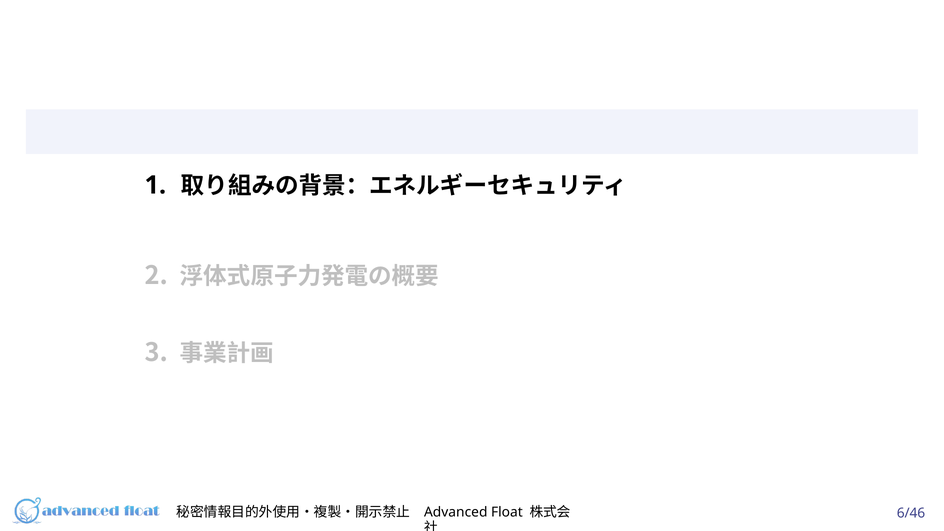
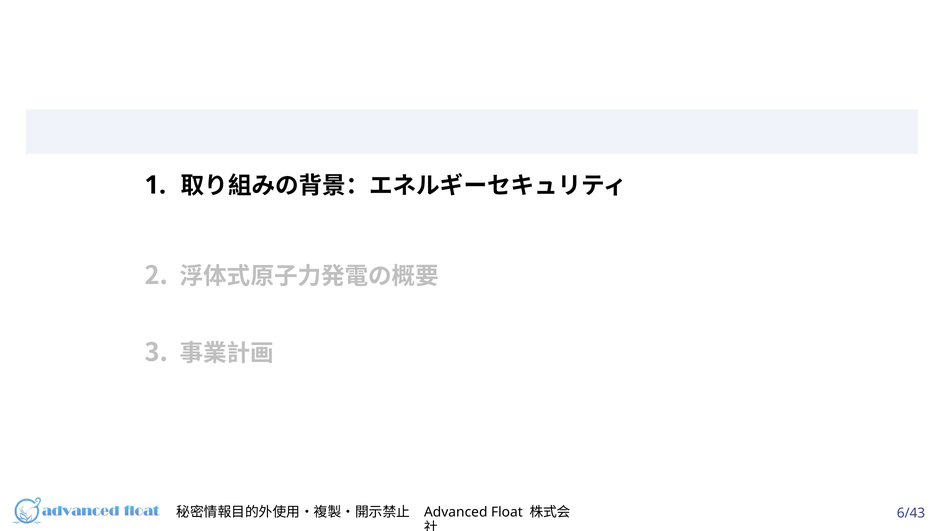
6/46: 6/46 -> 6/43 (911, 513)
